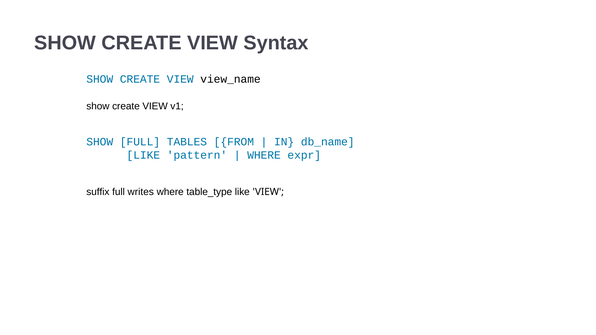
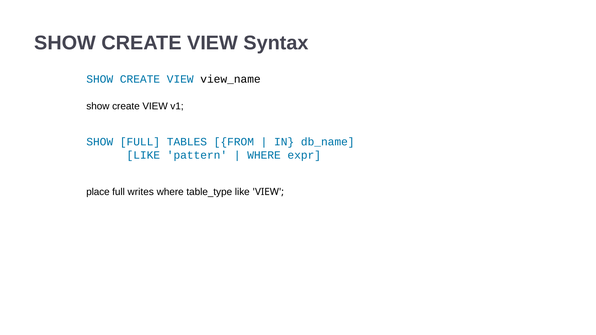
suffix: suffix -> place (98, 192)
